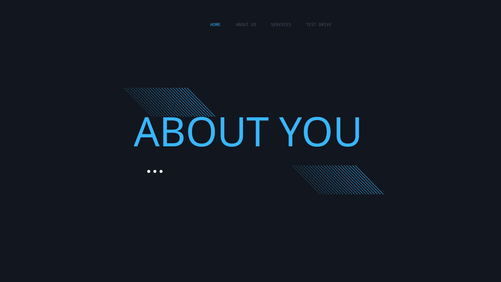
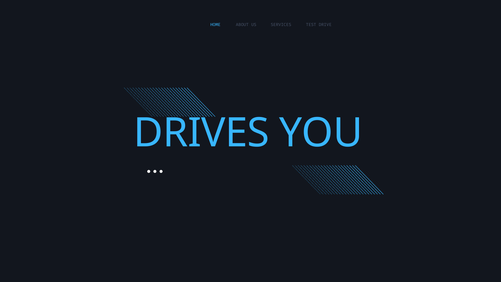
ABOUT: ABOUT -> DRIVES (202, 133)
